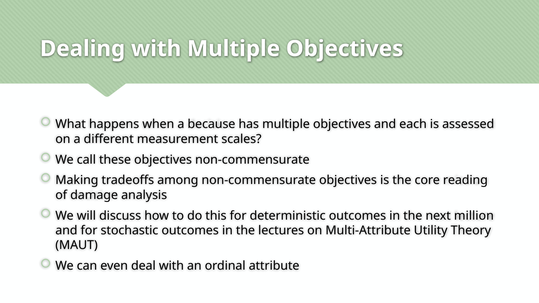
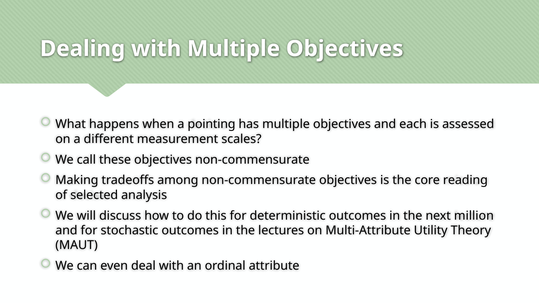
because: because -> pointing (212, 124)
damage: damage -> selected (94, 195)
